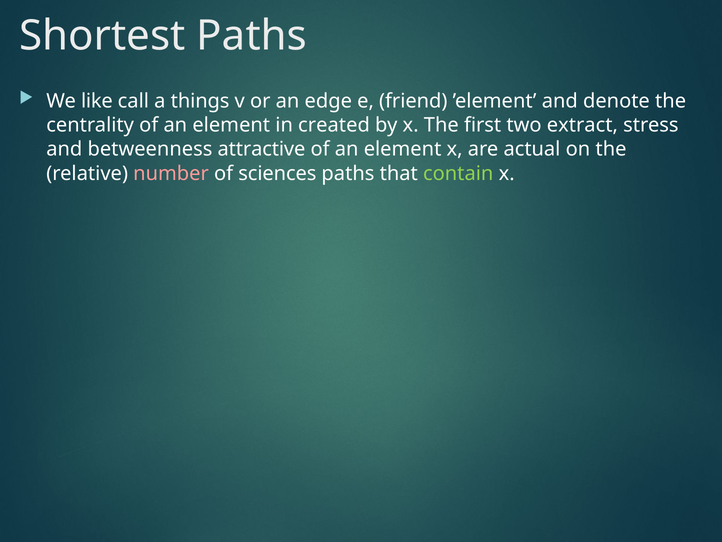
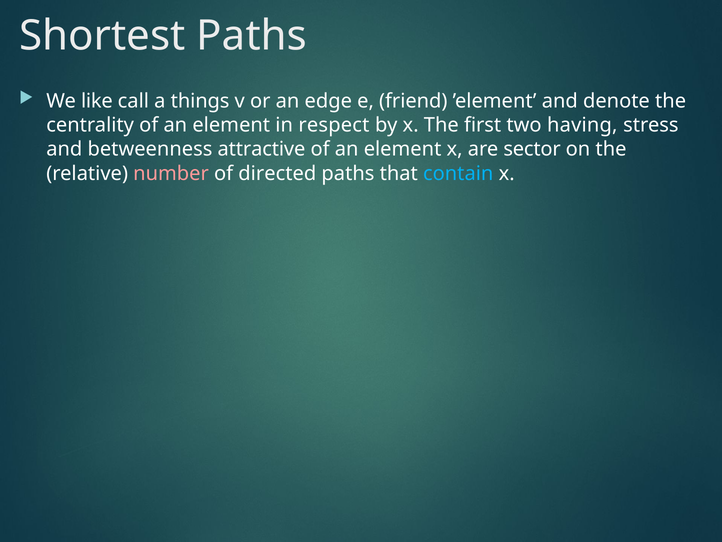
created: created -> respect (334, 125)
extract: extract -> having (582, 125)
actual: actual -> sector (532, 149)
sciences: sciences -> directed (277, 173)
contain colour: light green -> light blue (458, 173)
